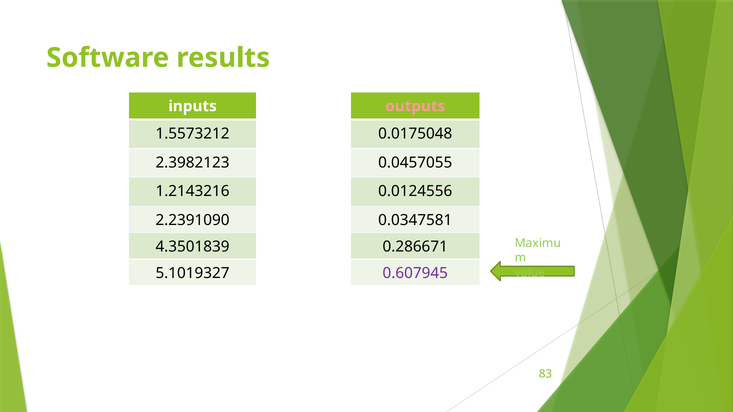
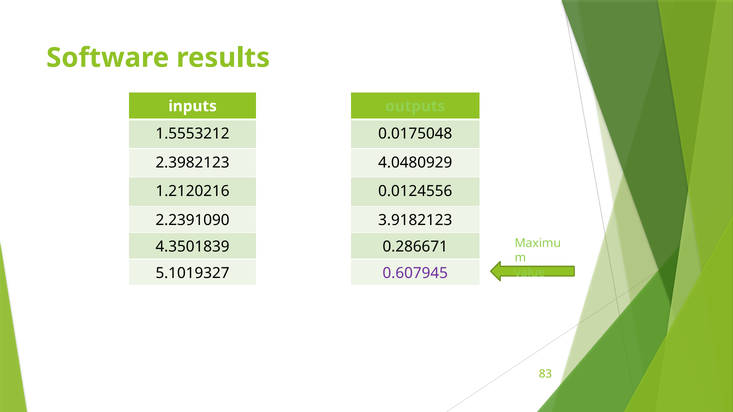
outputs colour: pink -> light green (415, 106)
1.5573212: 1.5573212 -> 1.5553212 (193, 134)
0.0457055: 0.0457055 -> 4.0480929 (415, 163)
1.2143216: 1.2143216 -> 1.2120216 (193, 191)
0.0347581: 0.0347581 -> 3.9182123 (415, 221)
